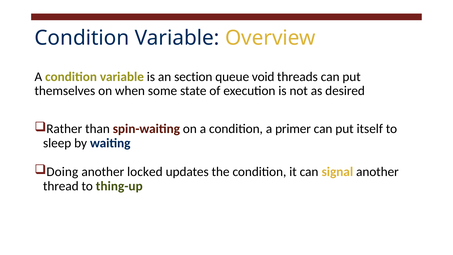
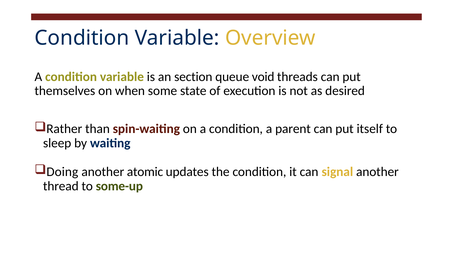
primer: primer -> parent (293, 129)
locked: locked -> atomic (145, 172)
thing-up: thing-up -> some-up (119, 186)
